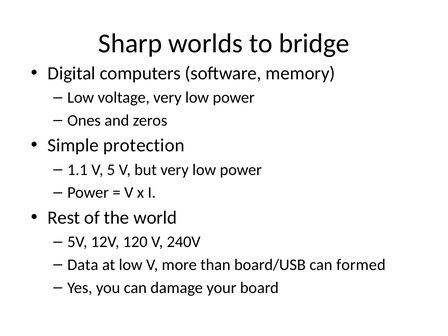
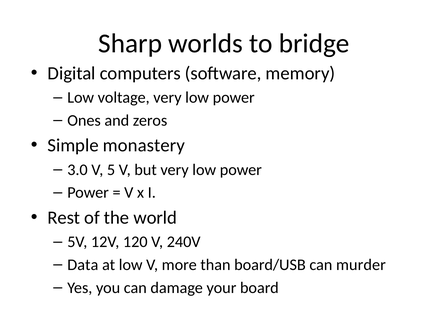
protection: protection -> monastery (144, 145)
1.1: 1.1 -> 3.0 (77, 170)
formed: formed -> murder (361, 265)
